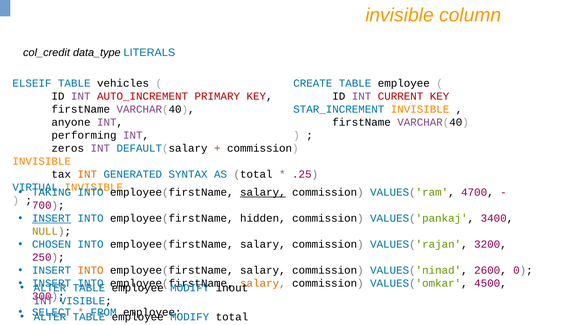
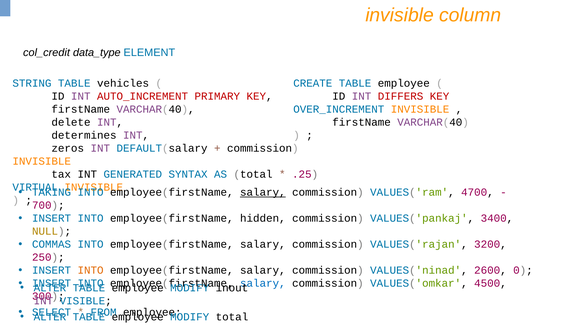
LITERALS: LITERALS -> ELEMENT (149, 52)
ELSEIF: ELSEIF -> STRING (32, 83)
CURRENT: CURRENT -> DIFFERS (401, 96)
STAR_INCREMENT: STAR_INCREMENT -> OVER_INCREMENT (339, 109)
anyone: anyone -> delete (71, 122)
performing: performing -> determines (84, 135)
INT colour: orange -> black (87, 174)
INSERT underline: present -> none (52, 218)
CHOSEN: CHOSEN -> COMMAS (52, 244)
salary colour: orange -> blue (263, 283)
